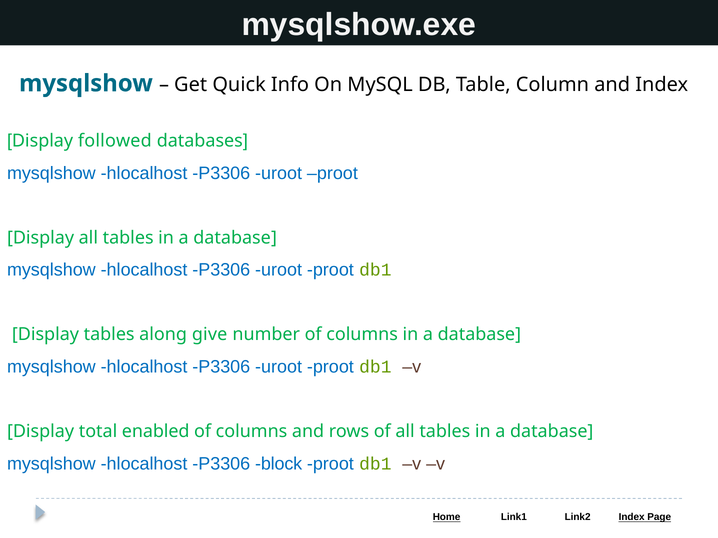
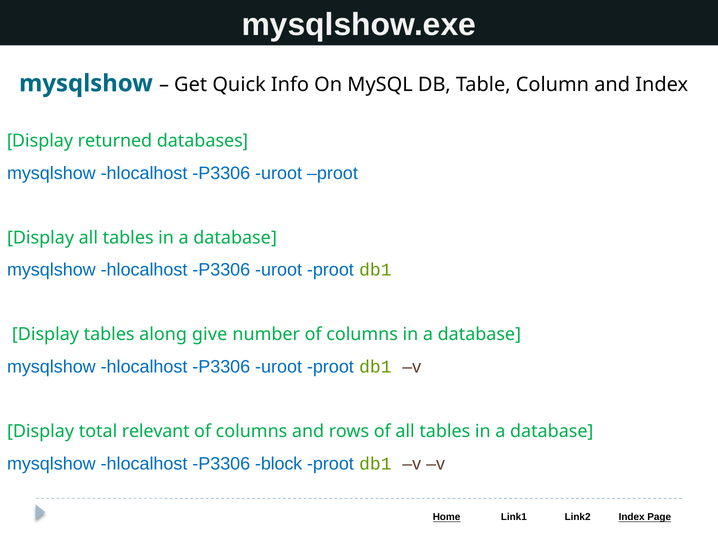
followed: followed -> returned (115, 141)
enabled: enabled -> relevant (156, 432)
